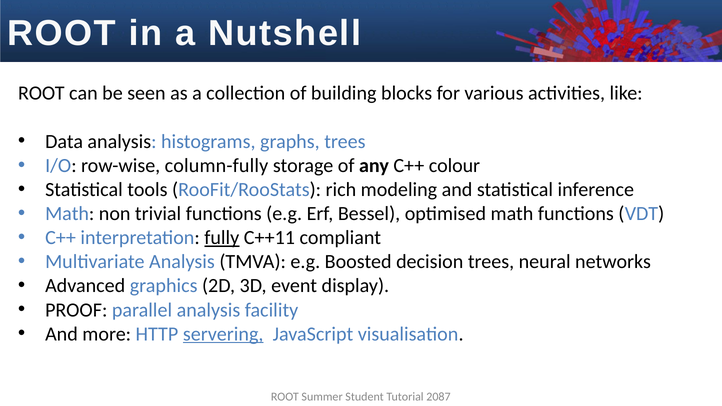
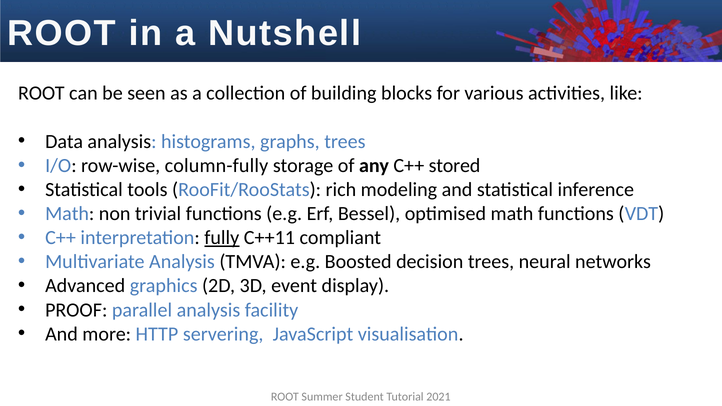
colour: colour -> stored (455, 166)
servering underline: present -> none (223, 334)
2087: 2087 -> 2021 (438, 397)
